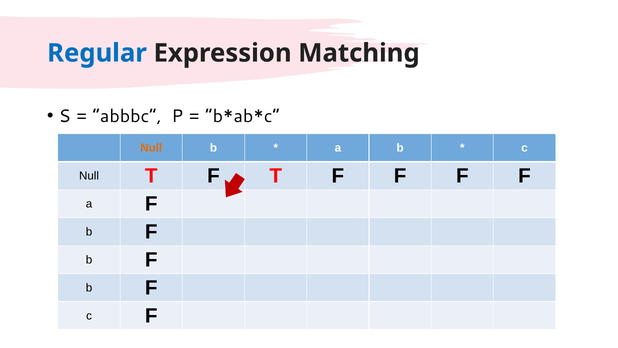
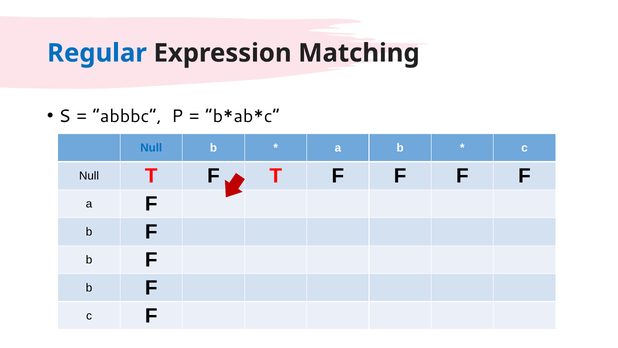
Null colour: orange -> blue (151, 148)
